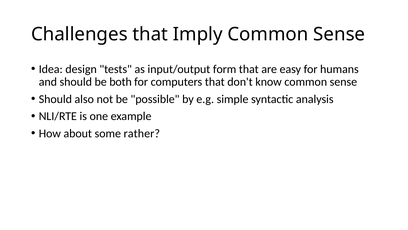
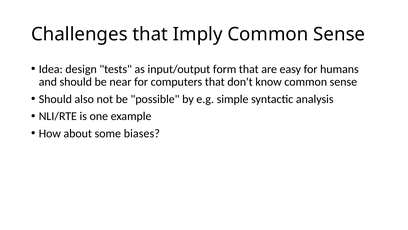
both: both -> near (120, 82)
rather: rather -> biases (142, 133)
